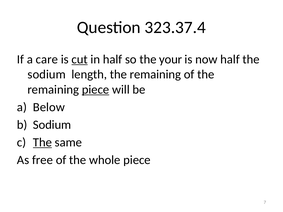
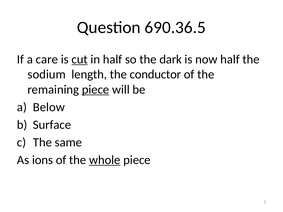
323.37.4: 323.37.4 -> 690.36.5 (175, 27)
your: your -> dark (171, 59)
length the remaining: remaining -> conductor (155, 74)
Sodium: Sodium -> Surface (52, 125)
The underline: present -> none (42, 142)
free: free -> ions (43, 160)
whole underline: none -> present (105, 160)
